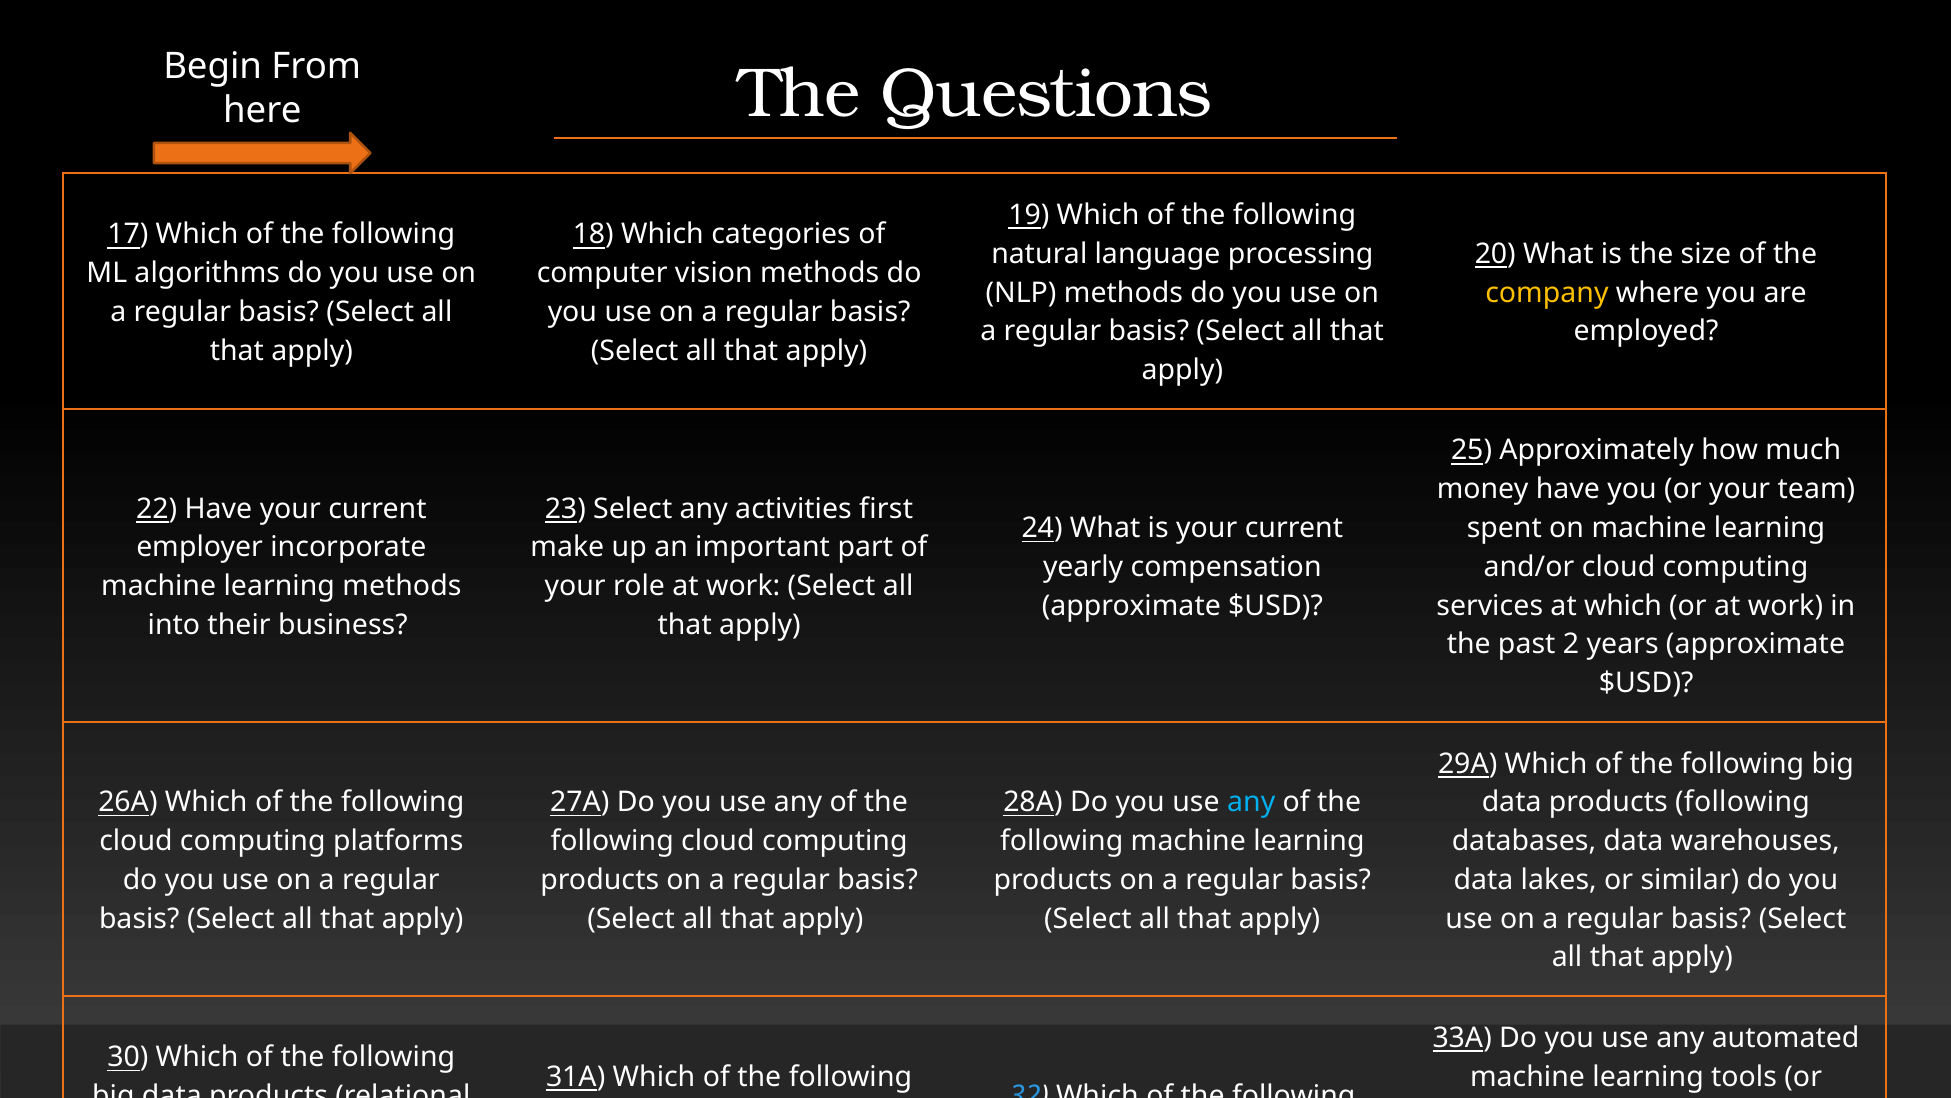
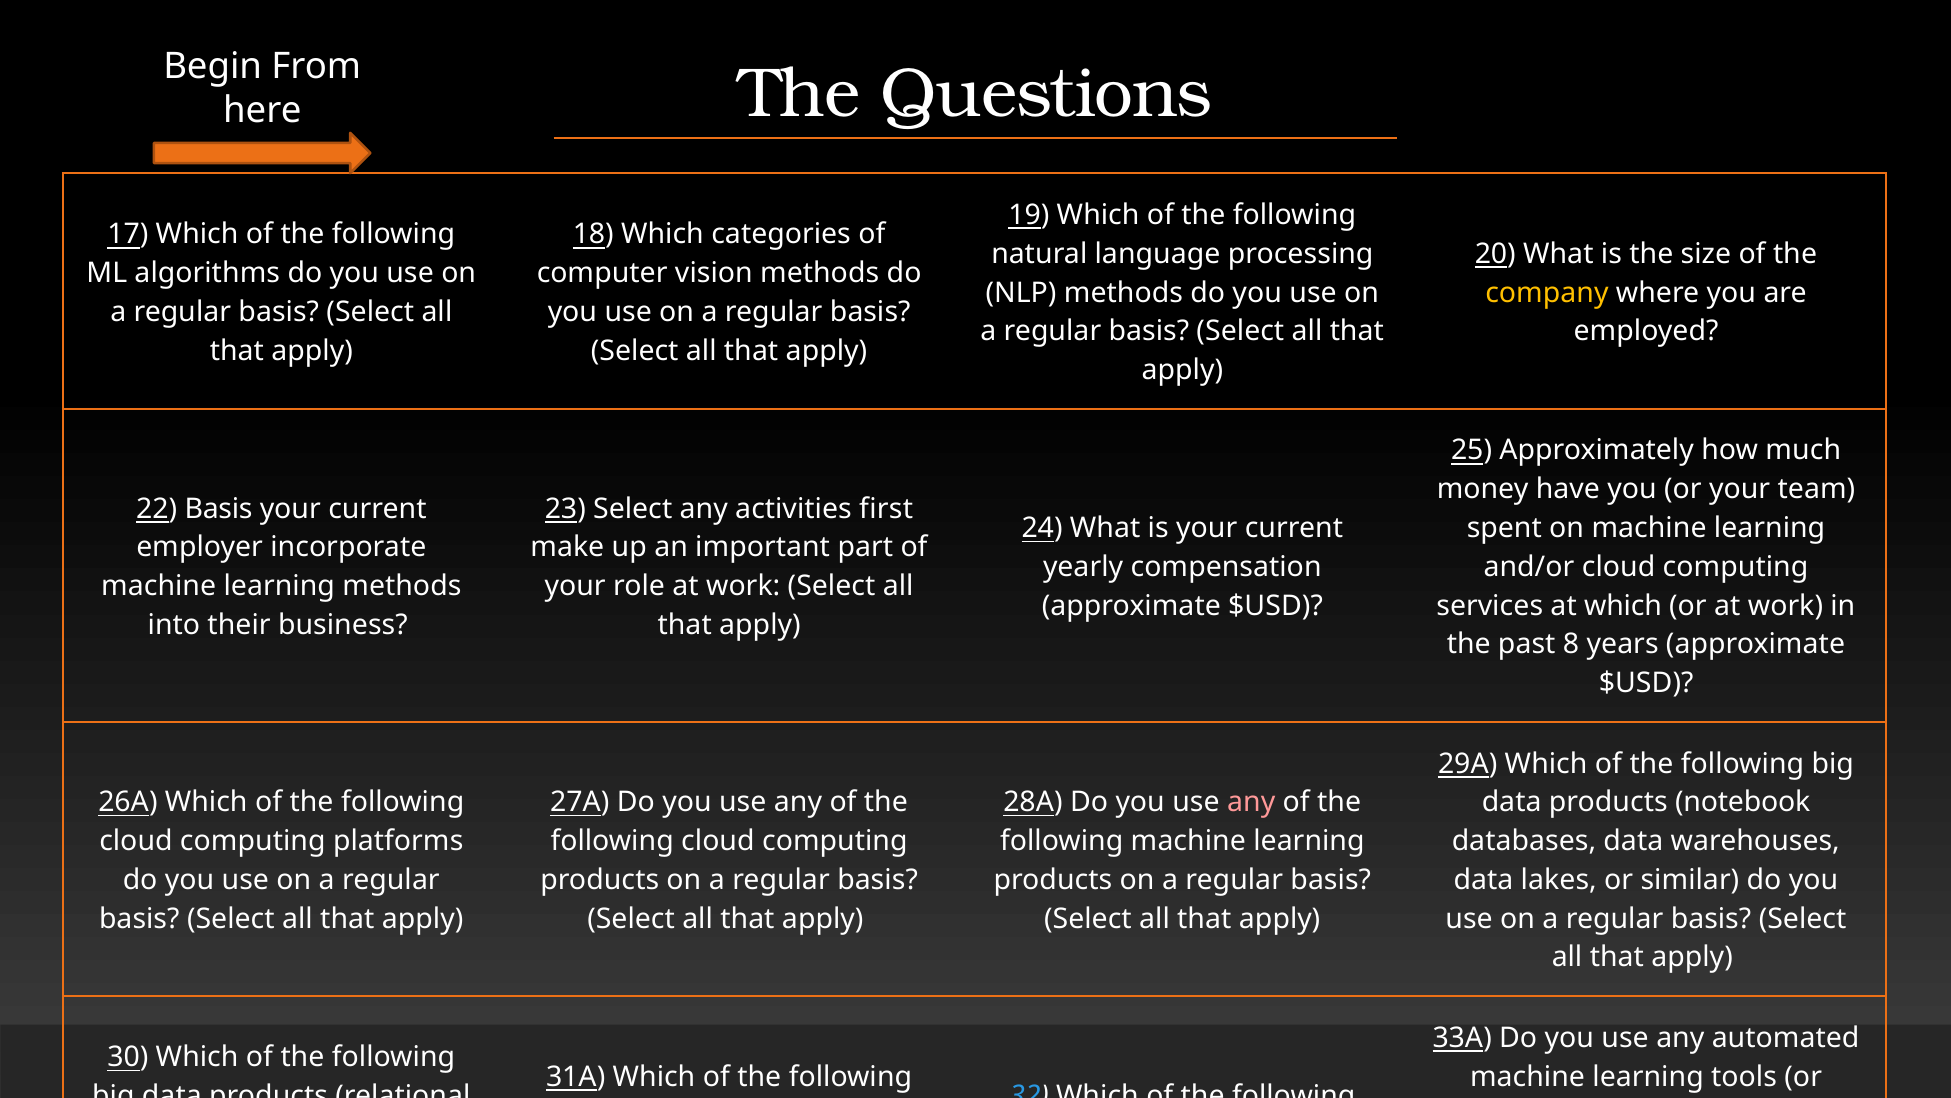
22 Have: Have -> Basis (219, 509)
2: 2 -> 8 (1571, 644)
any colour: light blue -> pink (1251, 802)
products following: following -> notebook (1743, 802)
